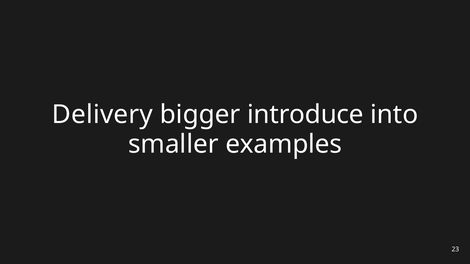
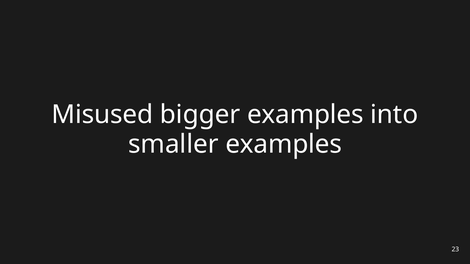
Delivery: Delivery -> Misused (102, 115)
bigger introduce: introduce -> examples (305, 115)
